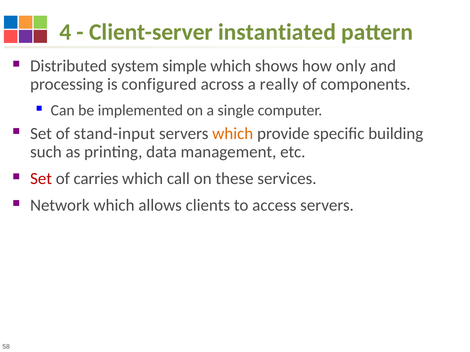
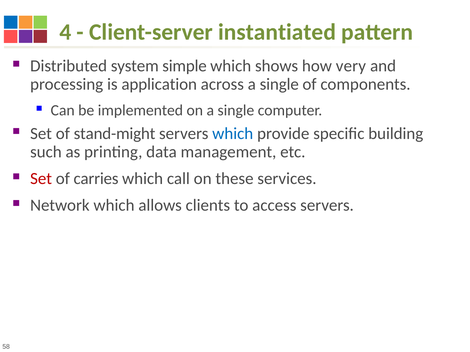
only: only -> very (351, 66)
configured: configured -> application (159, 84)
across a really: really -> single (279, 84)
stand-input: stand-input -> stand-might (115, 134)
which colour: orange -> blue (233, 134)
